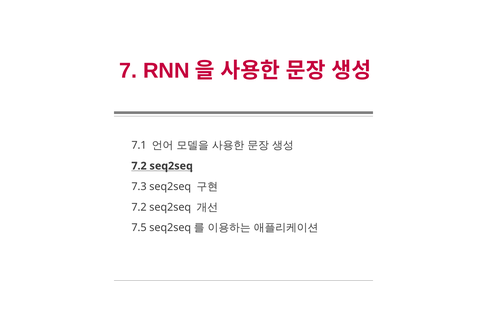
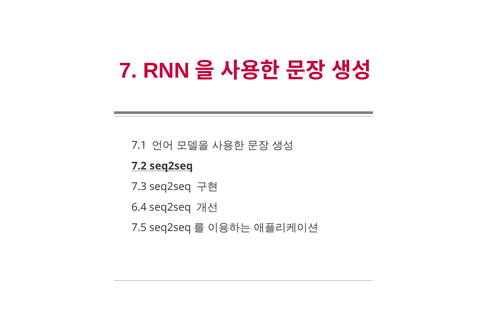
7.2: 7.2 -> 6.4 (139, 207)
